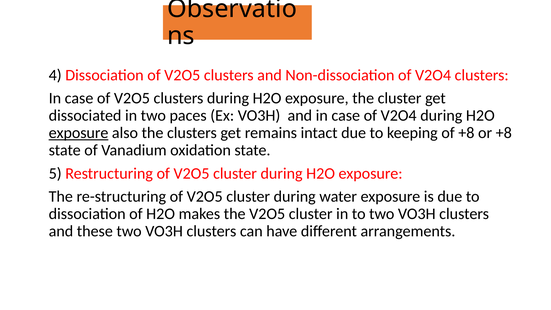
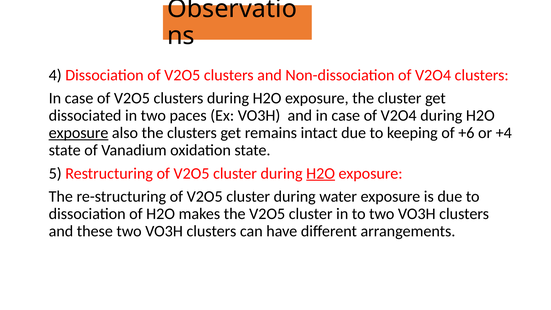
of +8: +8 -> +6 (466, 133)
or +8: +8 -> +4 (504, 133)
H2O underline: none -> present (321, 173)
